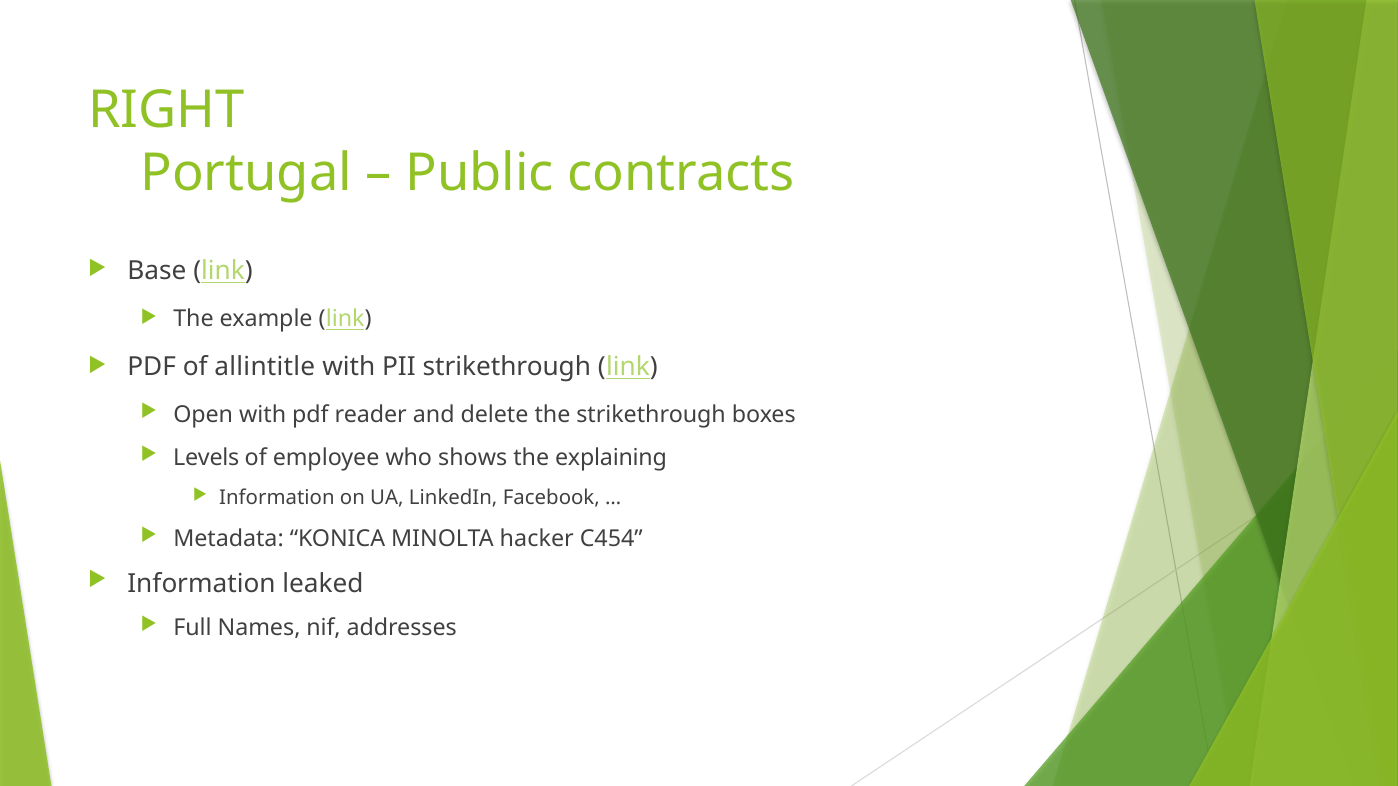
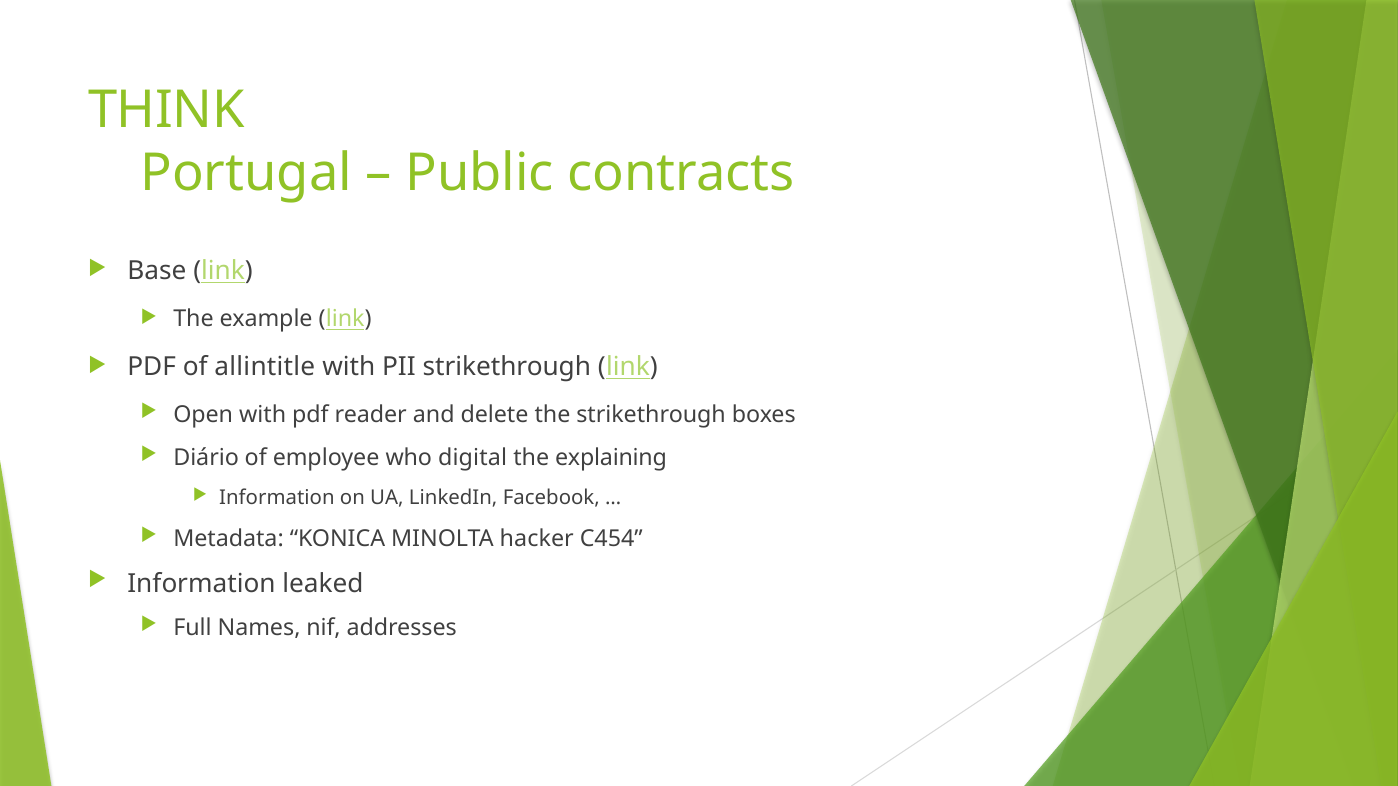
RIGHT: RIGHT -> THINK (166, 110)
Levels: Levels -> Diário (206, 458)
shows: shows -> digital (473, 458)
